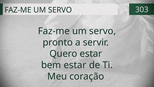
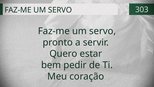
bem estar: estar -> pedir (75, 65)
